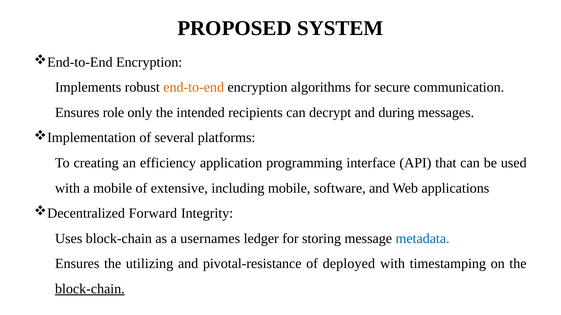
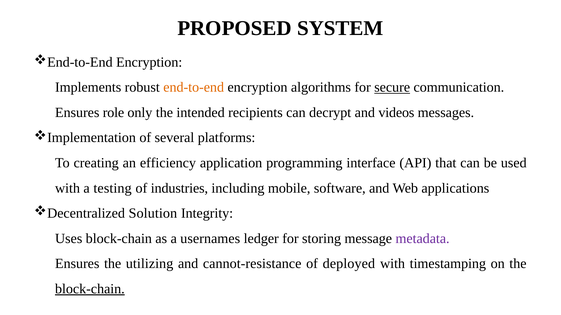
secure underline: none -> present (392, 87)
during: during -> videos (396, 113)
a mobile: mobile -> testing (113, 188)
extensive: extensive -> industries (179, 188)
Forward: Forward -> Solution (153, 214)
metadata colour: blue -> purple (423, 239)
pivotal-resistance: pivotal-resistance -> cannot-resistance (252, 264)
